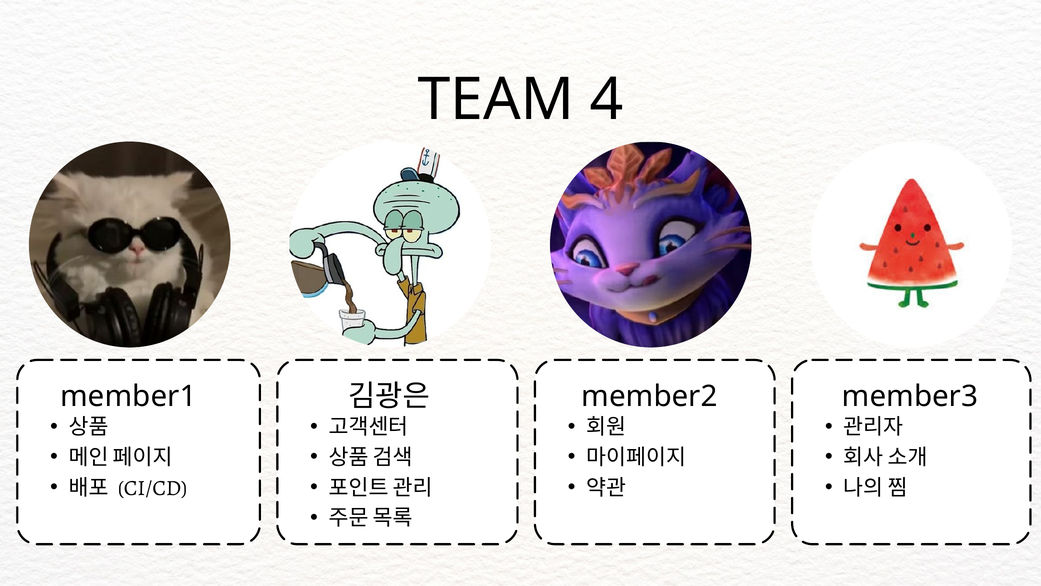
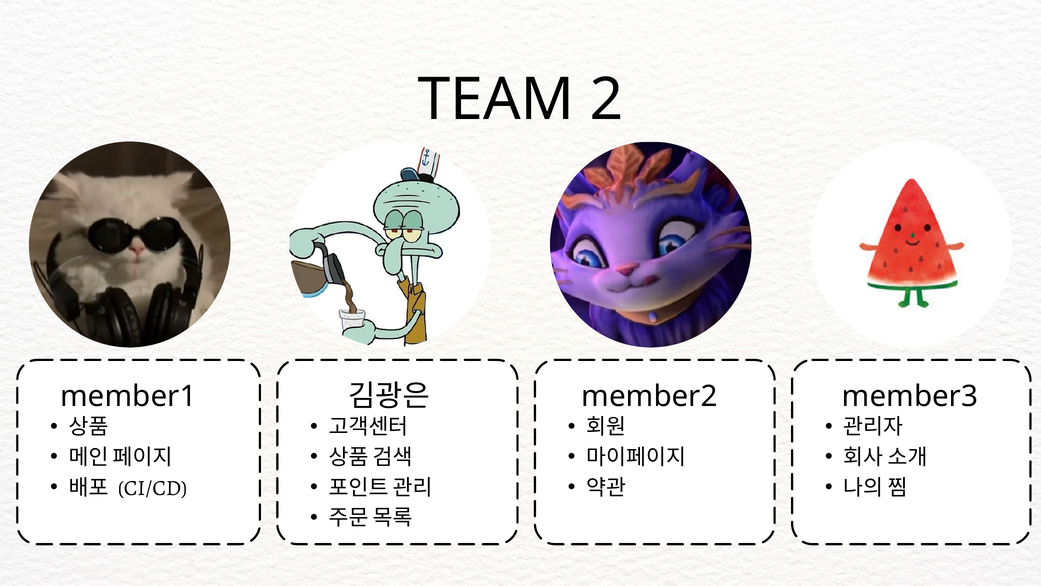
4: 4 -> 2 (607, 100)
